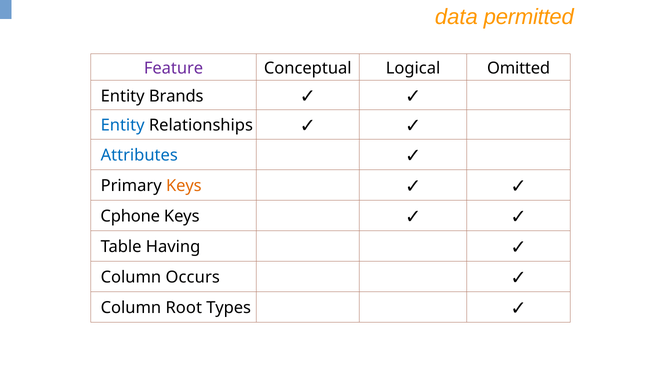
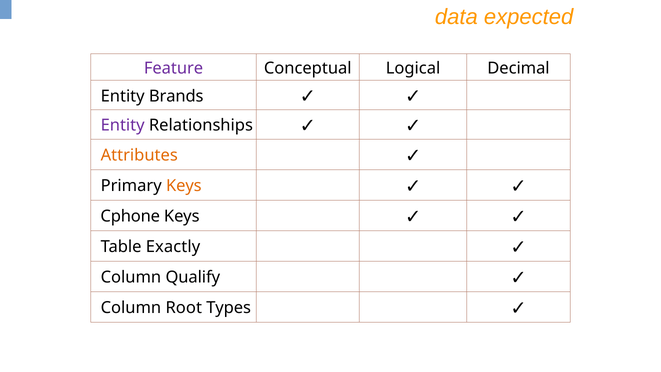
permitted: permitted -> expected (529, 17)
Omitted: Omitted -> Decimal (518, 68)
Entity colour: blue -> purple (123, 125)
Attributes colour: blue -> orange (139, 155)
Having: Having -> Exactly (173, 247)
Occurs: Occurs -> Qualify (193, 277)
